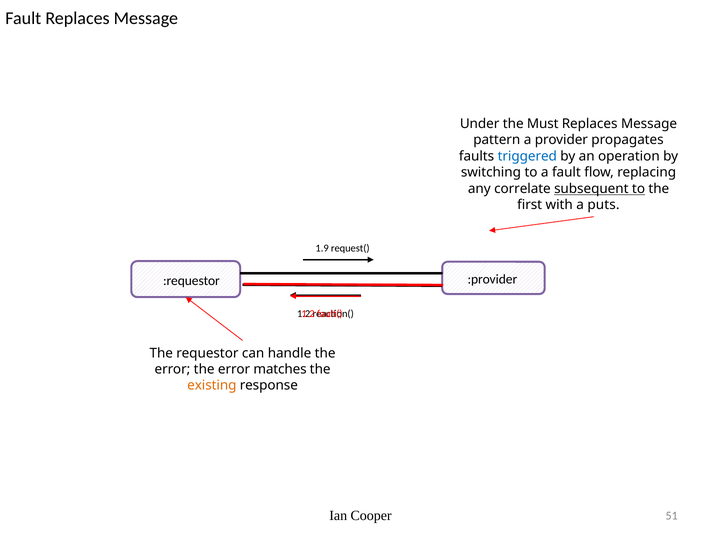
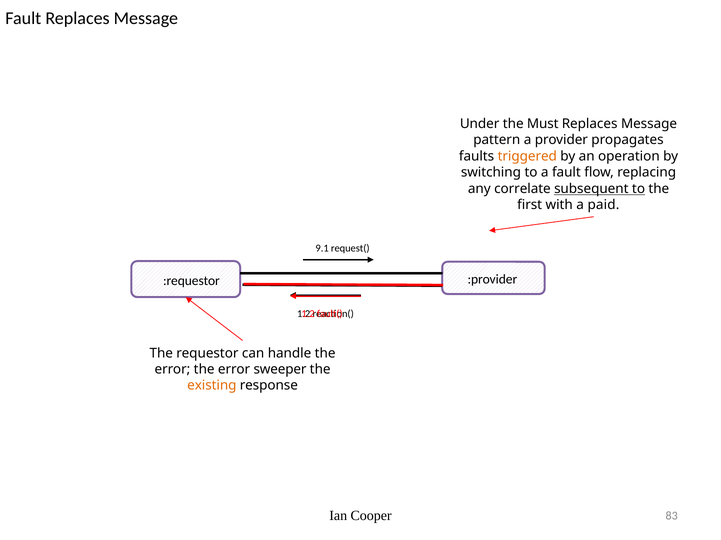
triggered colour: blue -> orange (527, 156)
puts: puts -> paid (603, 205)
1.9: 1.9 -> 9.1 (322, 249)
matches: matches -> sweeper (280, 370)
51: 51 -> 83 (672, 516)
